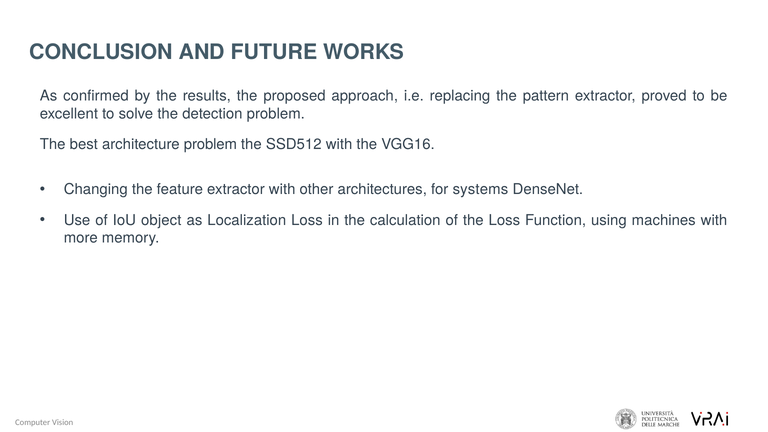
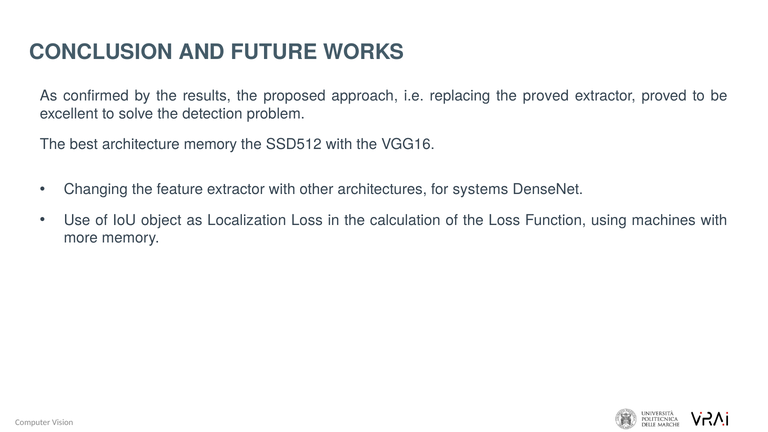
the pattern: pattern -> proved (546, 96)
architecture problem: problem -> memory (210, 145)
